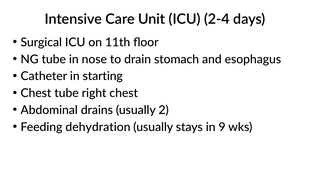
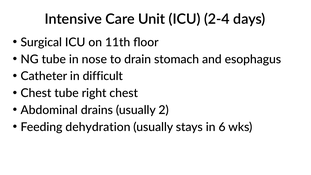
starting: starting -> difficult (103, 76)
9: 9 -> 6 (222, 127)
